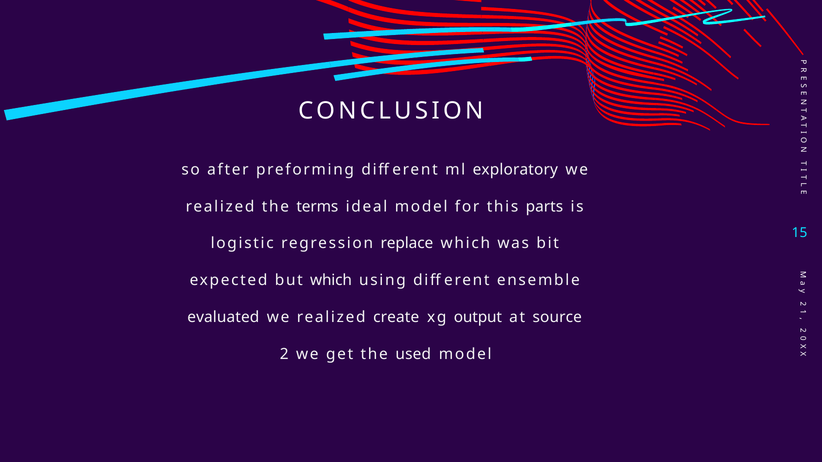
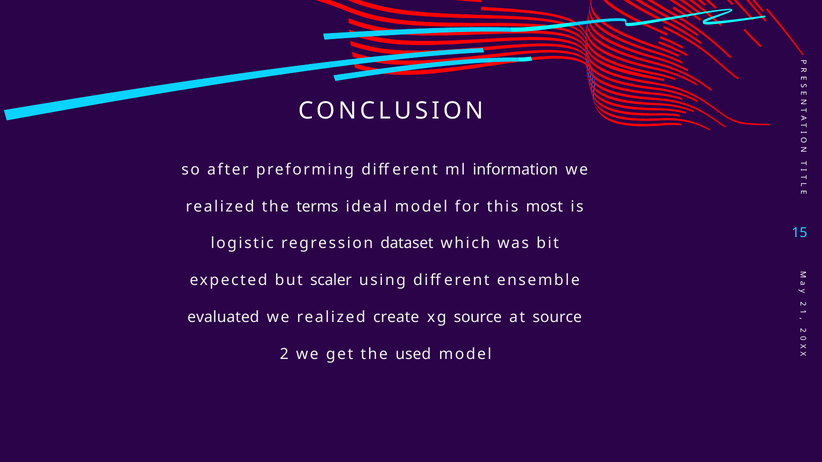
exploratory: exploratory -> information (515, 170)
parts: parts -> most (544, 207)
replace: replace -> dataset (407, 244)
but which: which -> scaler (331, 281)
xg output: output -> source (478, 318)
